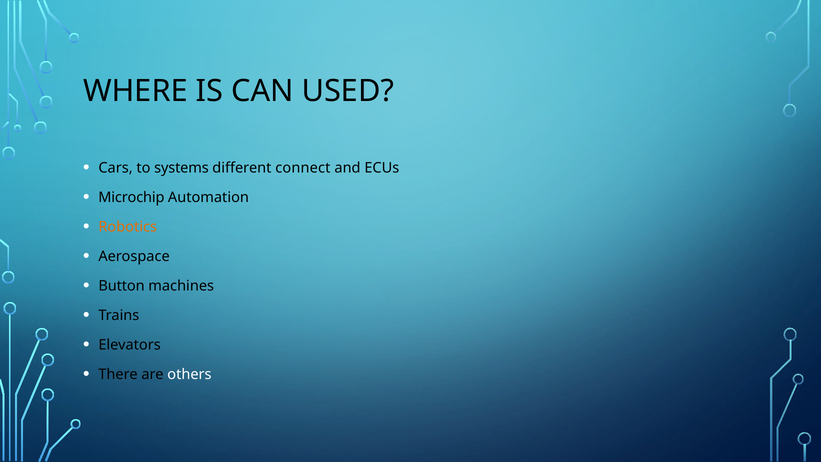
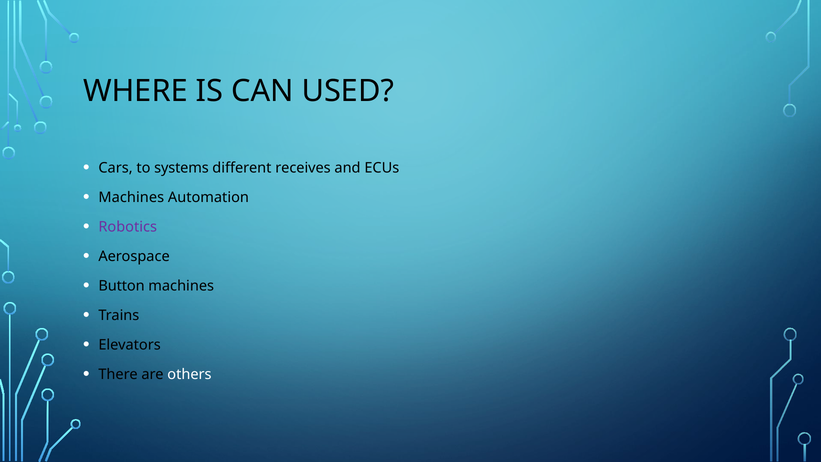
connect: connect -> receives (303, 168)
Microchip: Microchip -> Machines (131, 197)
Robotics colour: orange -> purple (128, 227)
